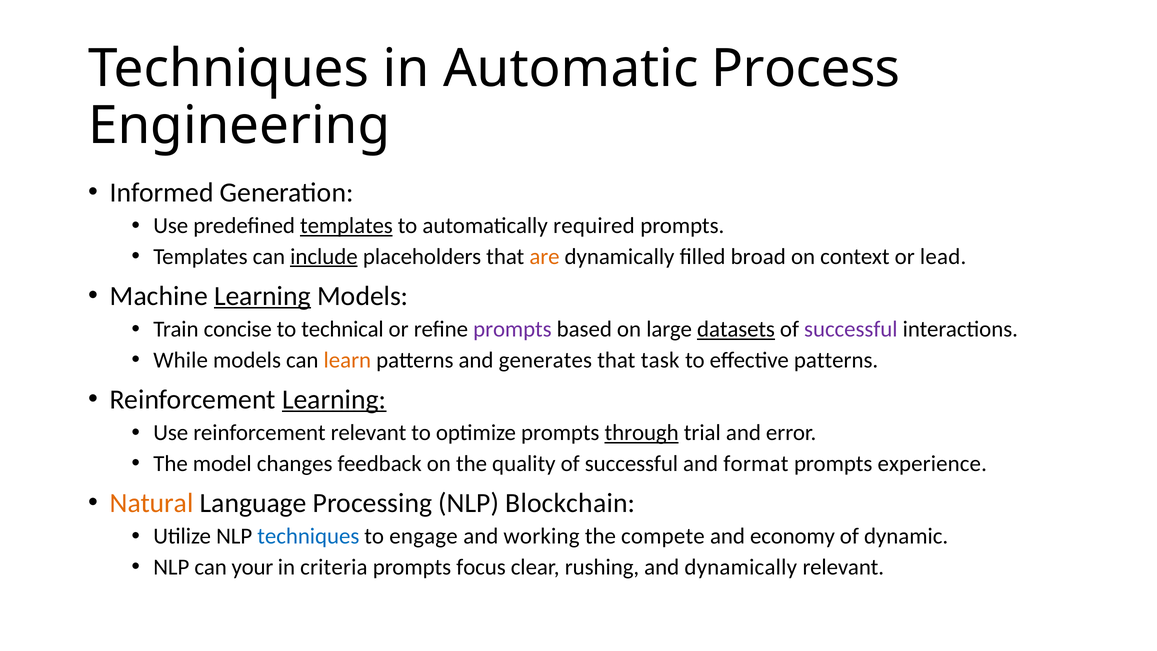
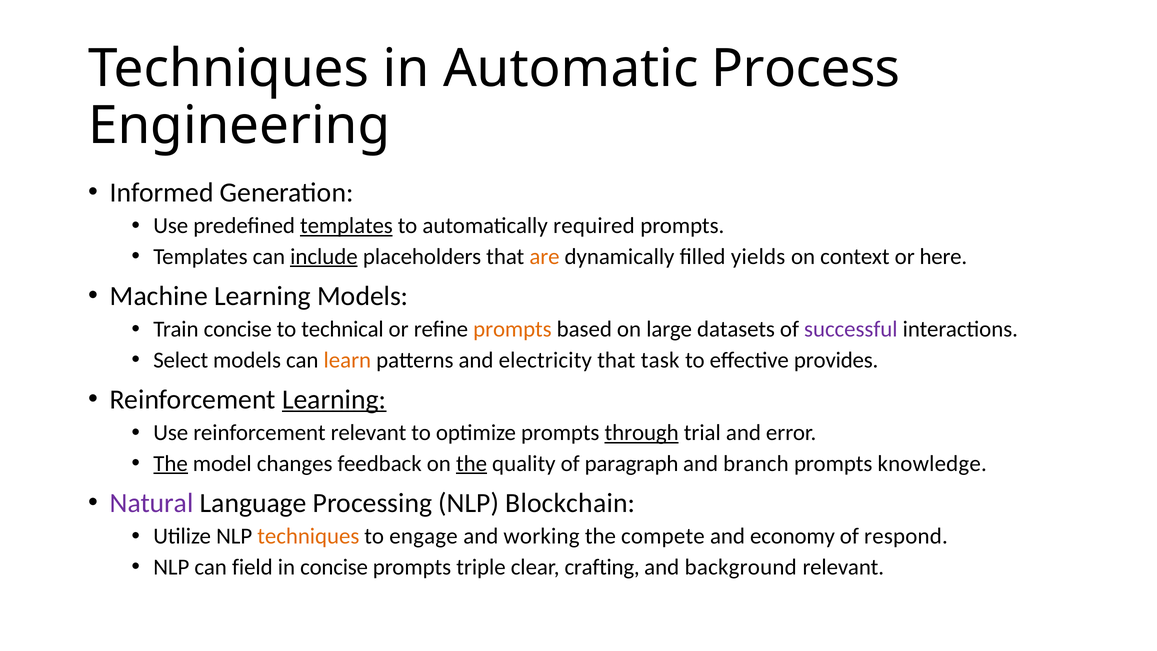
broad: broad -> yields (758, 256)
lead: lead -> here (943, 256)
Learning underline: present -> none (262, 296)
prompts colour: purple -> orange (512, 329)
datasets underline: present -> none (736, 329)
While: While -> Select (181, 360)
generates: generates -> electricity (545, 360)
effective patterns: patterns -> provides (836, 360)
The underline: none -> present (171, 463)
the underline: none -> present (472, 463)
quality of successful: successful -> paragraph (632, 463)
format: format -> branch (756, 463)
experience: experience -> knowledge (932, 463)
Natural colour: orange -> purple (152, 503)
techniques colour: blue -> orange (308, 536)
dynamic: dynamic -> respond (906, 536)
your: your -> field (252, 567)
in criteria: criteria -> concise (334, 567)
focus: focus -> triple (481, 567)
rushing: rushing -> crafting (602, 567)
and dynamically: dynamically -> background (741, 567)
